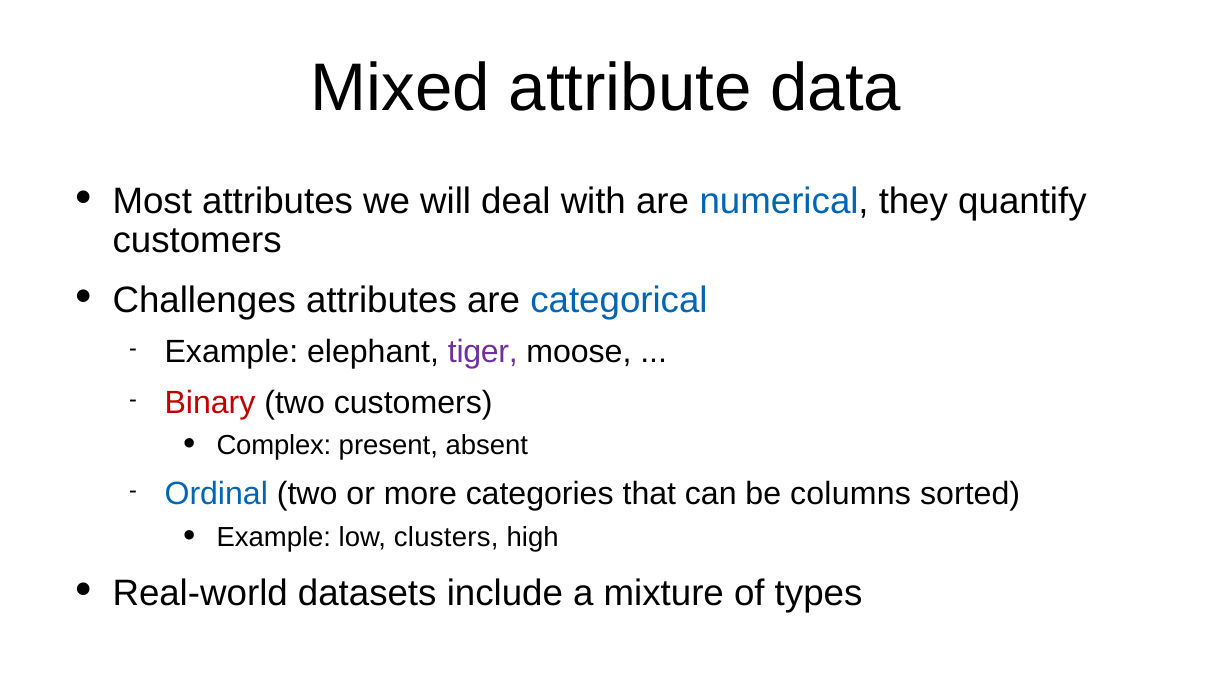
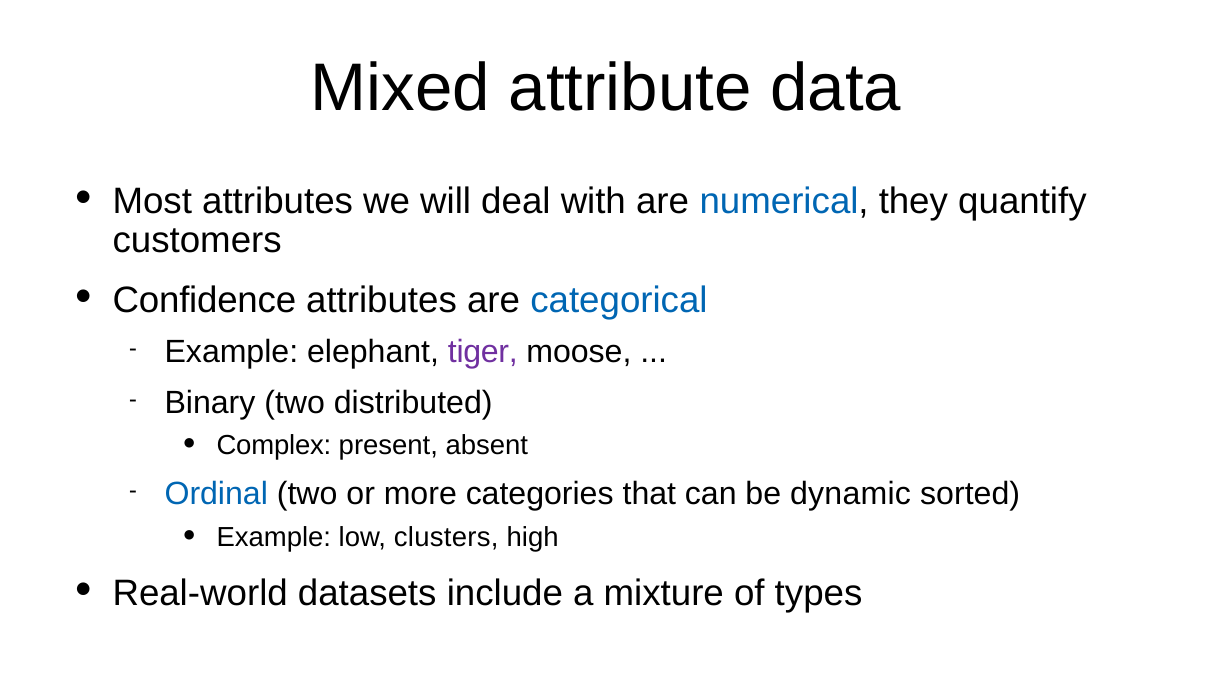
Challenges: Challenges -> Confidence (204, 300)
Binary colour: red -> black (210, 402)
two customers: customers -> distributed (413, 402)
columns: columns -> dynamic (851, 494)
